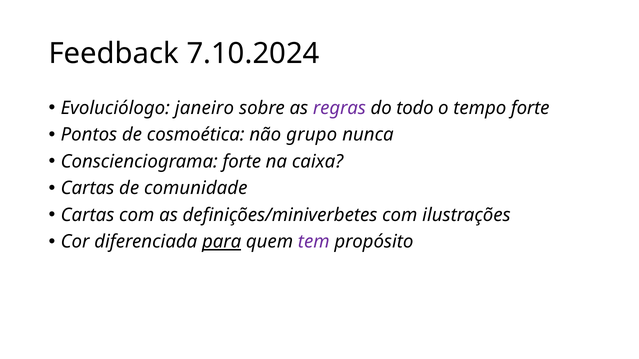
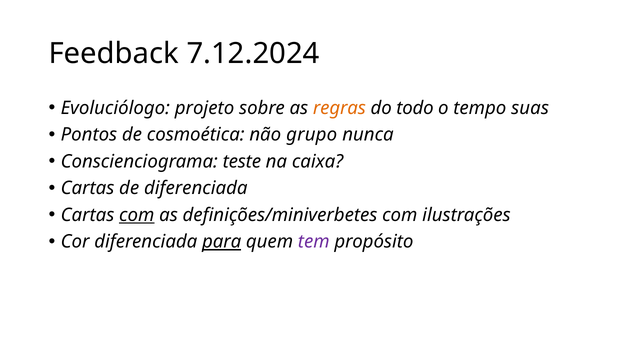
7.10.2024: 7.10.2024 -> 7.12.2024 (253, 54)
janeiro: janeiro -> projeto (205, 108)
regras colour: purple -> orange (339, 108)
tempo forte: forte -> suas (530, 108)
Conscienciograma forte: forte -> teste (242, 162)
de comunidade: comunidade -> diferenciada (196, 188)
com underline: none -> present (137, 215)
